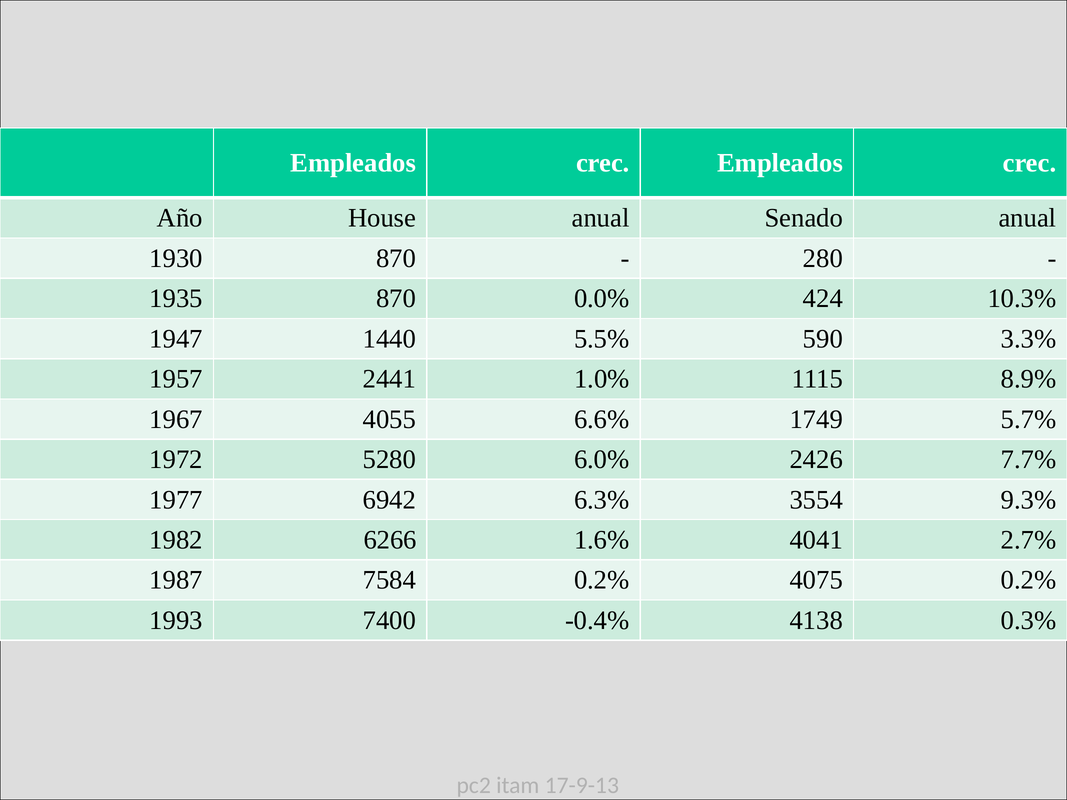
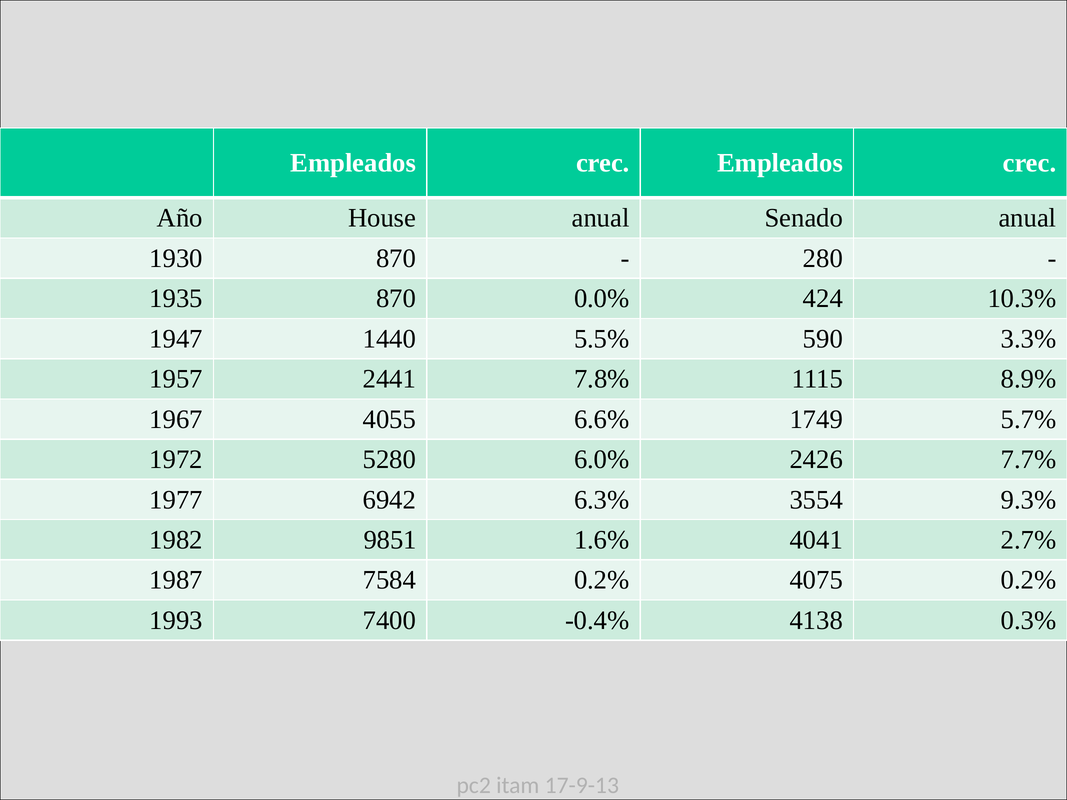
1.0%: 1.0% -> 7.8% (602, 379)
6266: 6266 -> 9851 (390, 540)
